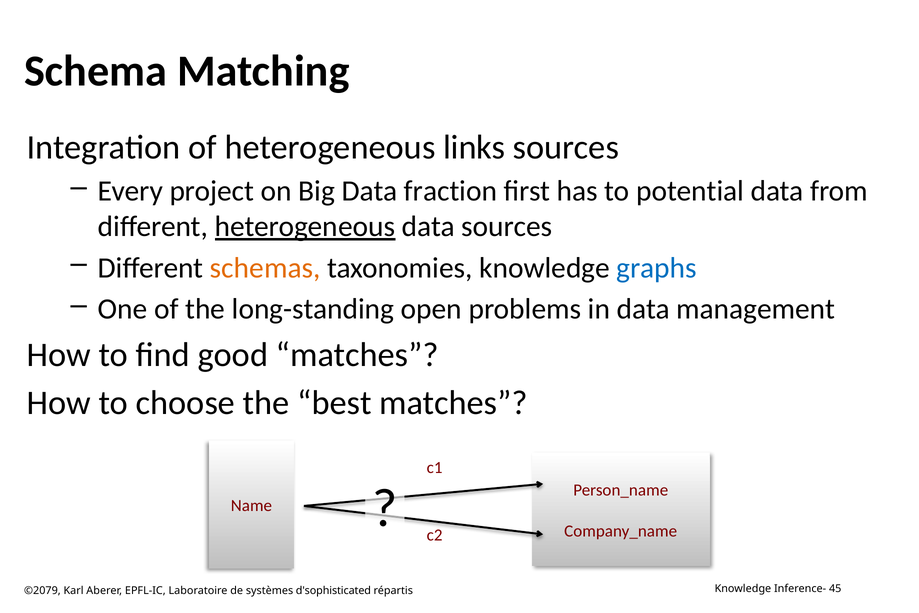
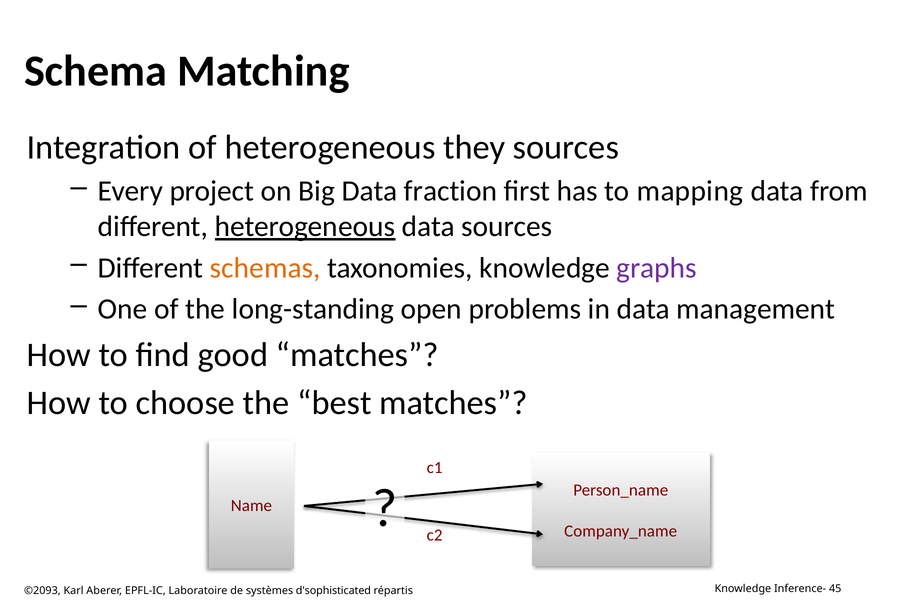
links: links -> they (474, 147)
potential: potential -> mapping (690, 191)
graphs colour: blue -> purple (657, 268)
©2079: ©2079 -> ©2093 (42, 590)
